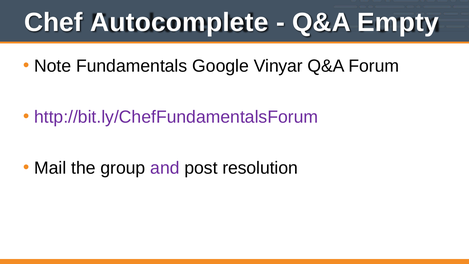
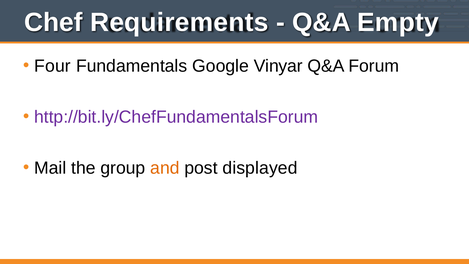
Autocomplete: Autocomplete -> Requirements (179, 22)
Note: Note -> Four (53, 66)
and colour: purple -> orange (165, 168)
resolution: resolution -> displayed (260, 168)
